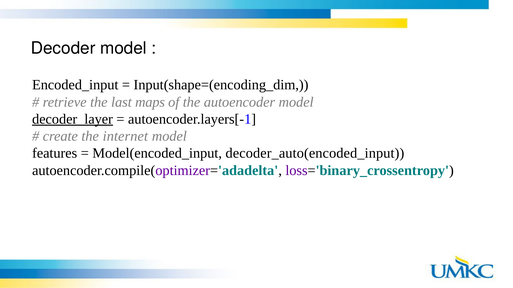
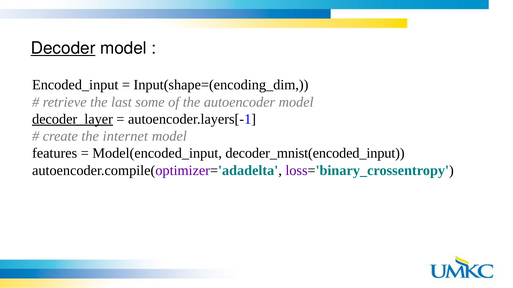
Decoder underline: none -> present (63, 48)
maps: maps -> some (150, 102)
decoder_auto(encoded_input: decoder_auto(encoded_input -> decoder_mnist(encoded_input (315, 154)
